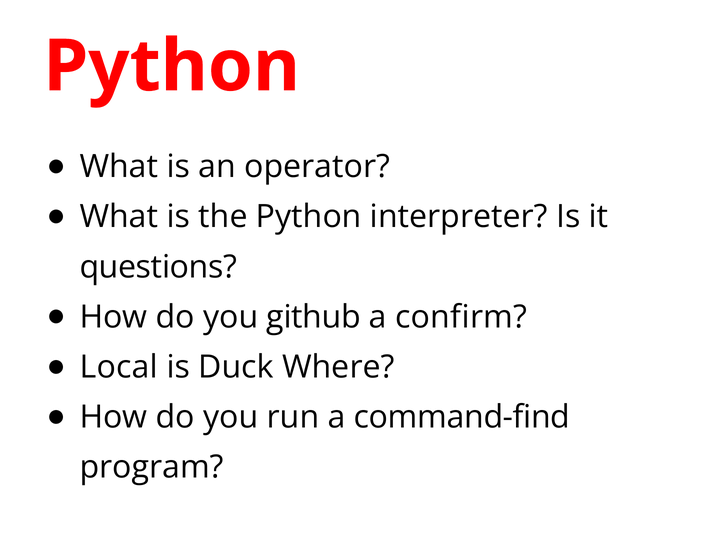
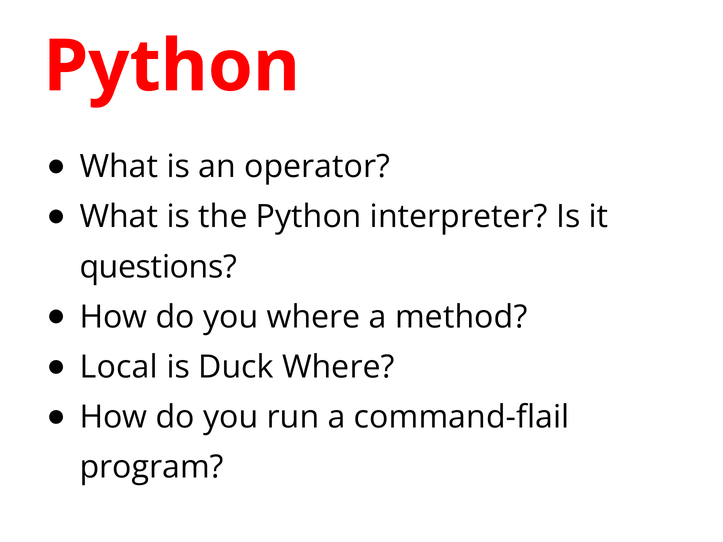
you github: github -> where (314, 317)
confirm: confirm -> method (461, 317)
command-find: command-find -> command-flail (462, 417)
